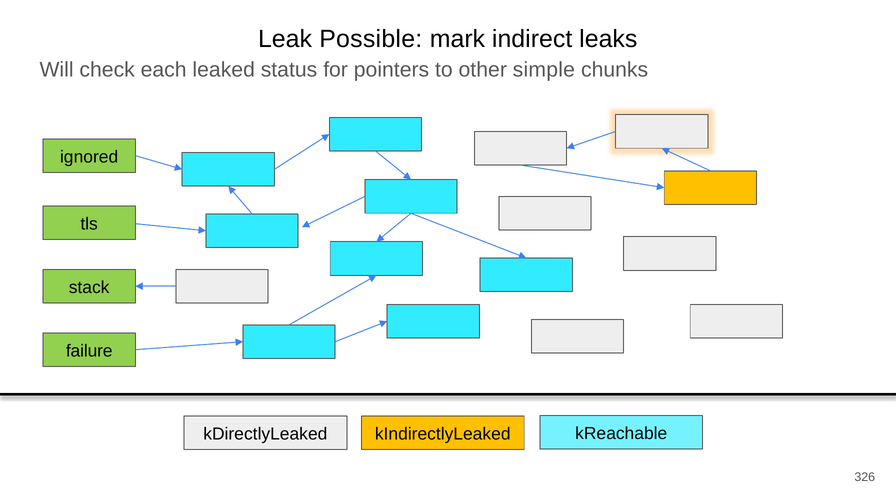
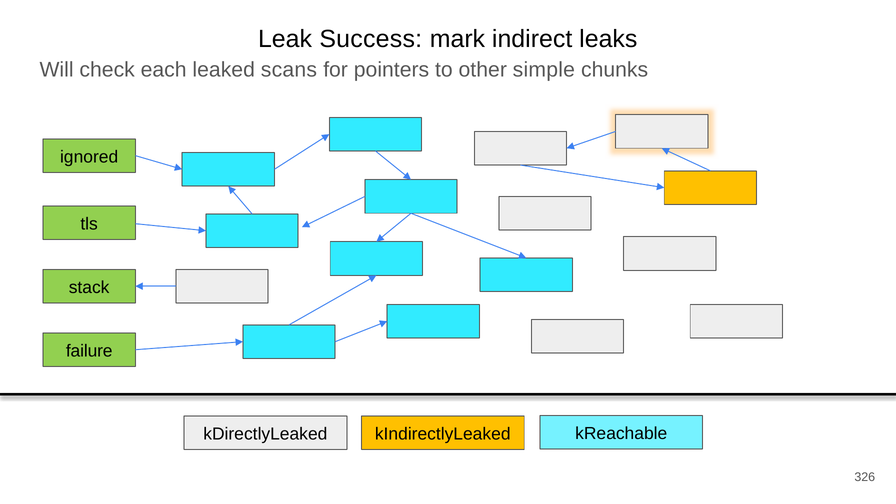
Possible: Possible -> Success (371, 39)
status: status -> scans (289, 70)
